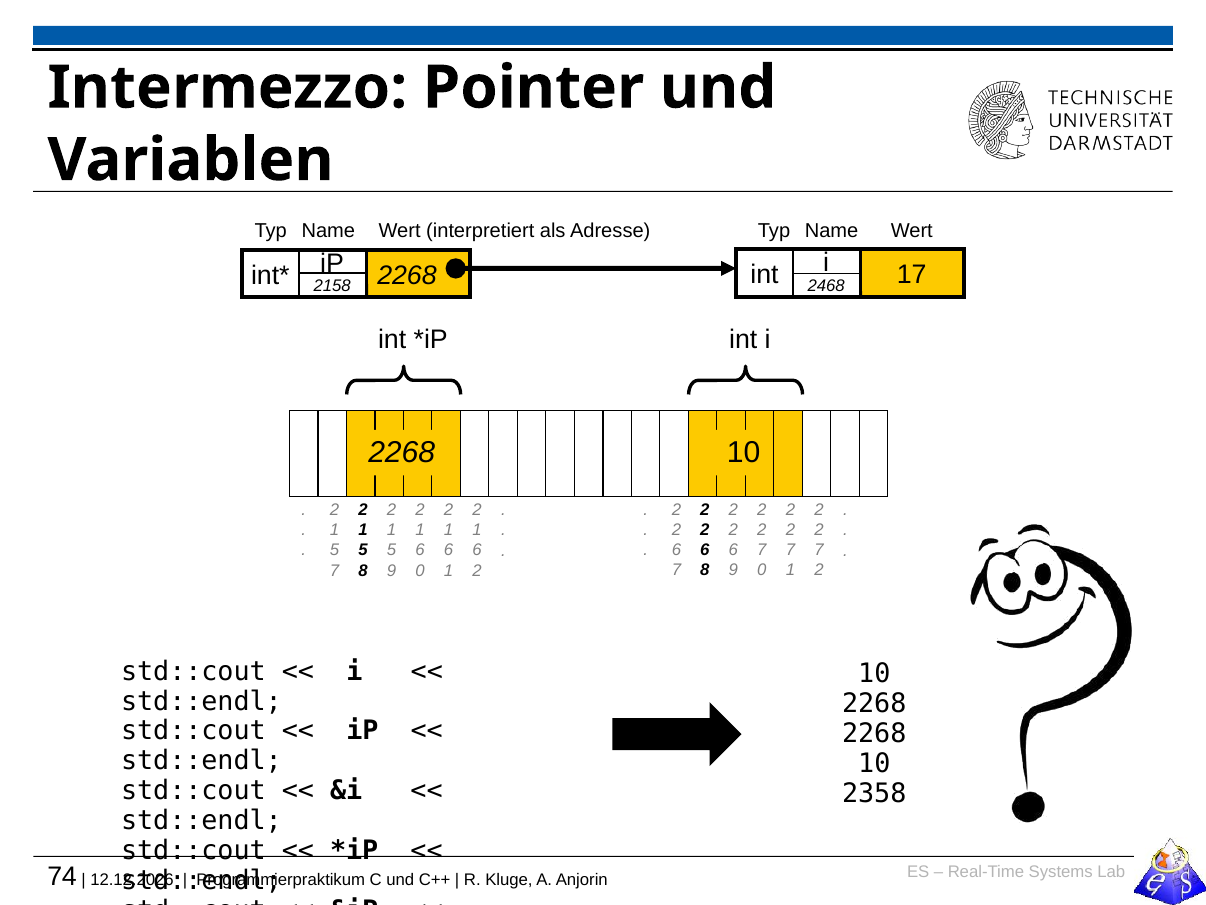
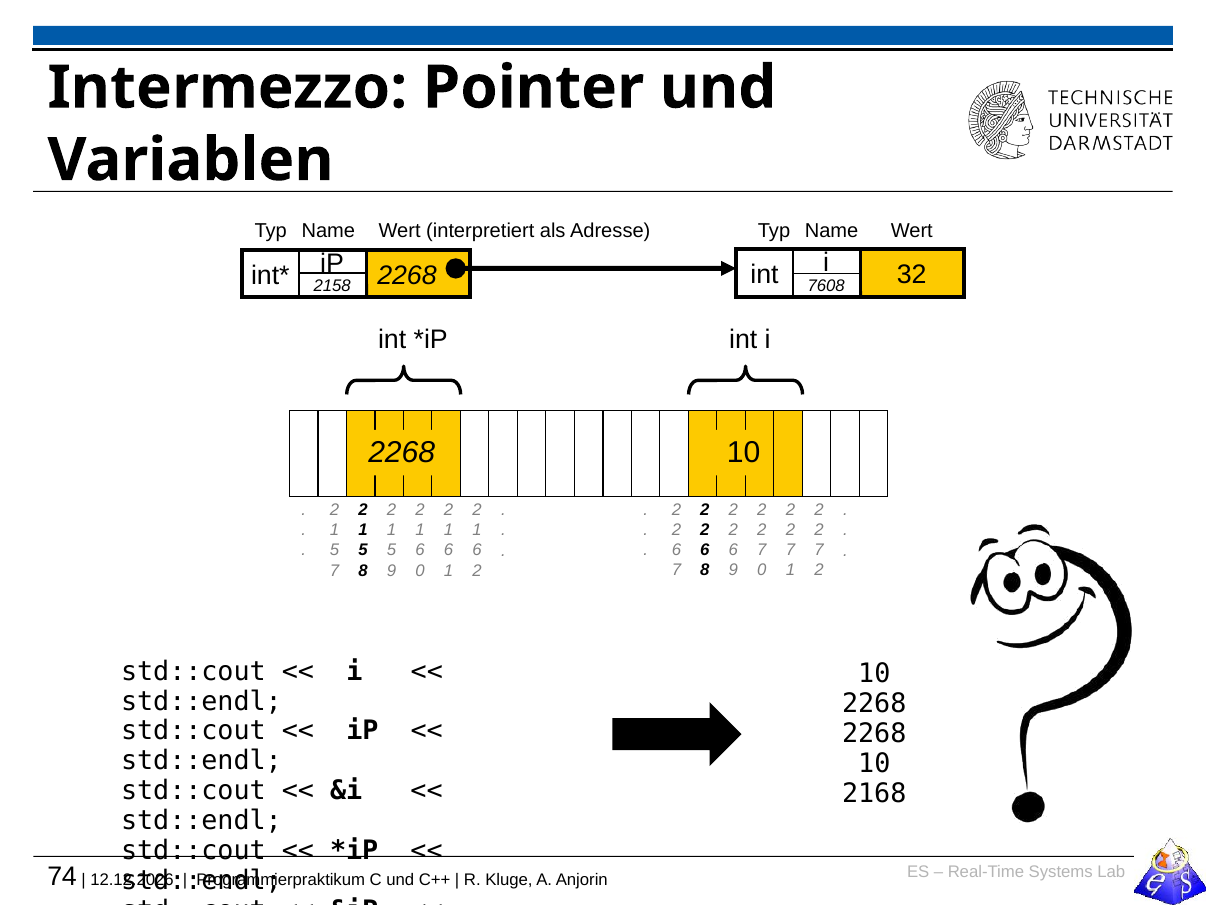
17: 17 -> 32 (912, 275)
2468: 2468 -> 7608 (826, 286)
2358: 2358 -> 2168 (874, 793)
